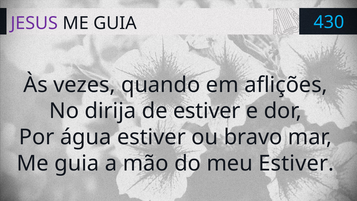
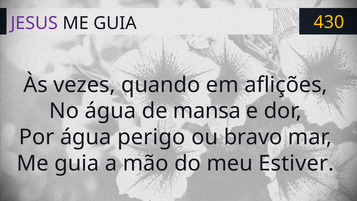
430 colour: light blue -> yellow (329, 22)
No dirija: dirija -> água (110, 111)
de estiver: estiver -> mansa (207, 111)
água estiver: estiver -> perigo (151, 137)
